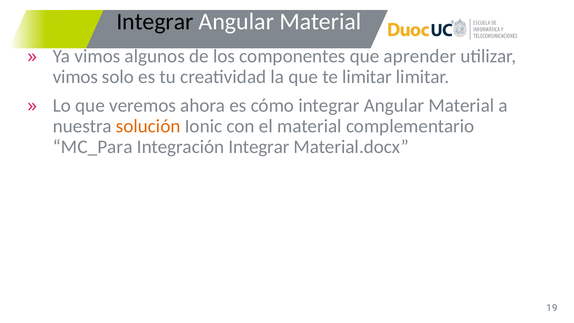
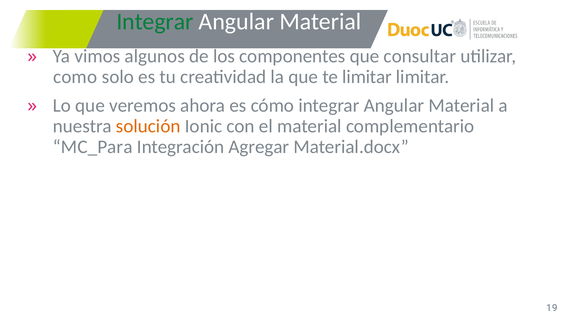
Integrar colour: black -> green (155, 22)
aprender: aprender -> consultar (420, 56)
vimos: vimos -> como (75, 77)
Integración Integrar: Integrar -> Agregar (259, 147)
